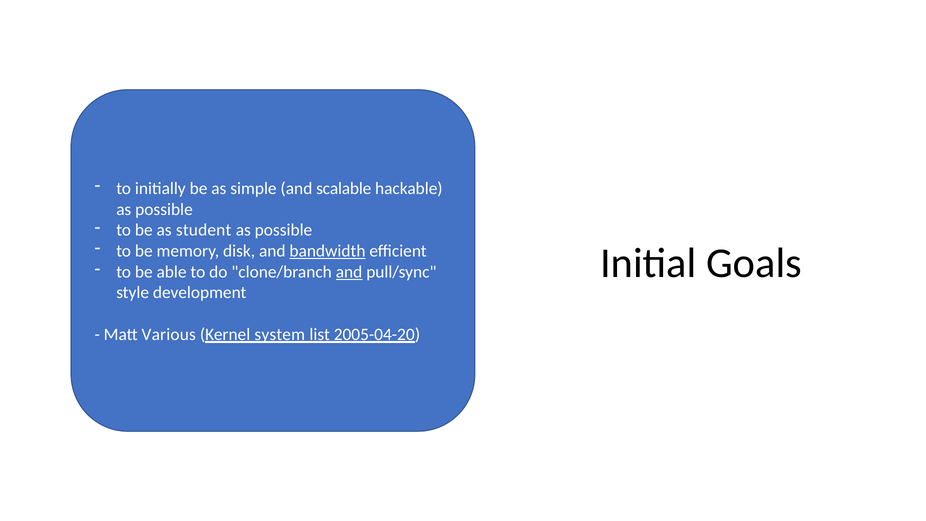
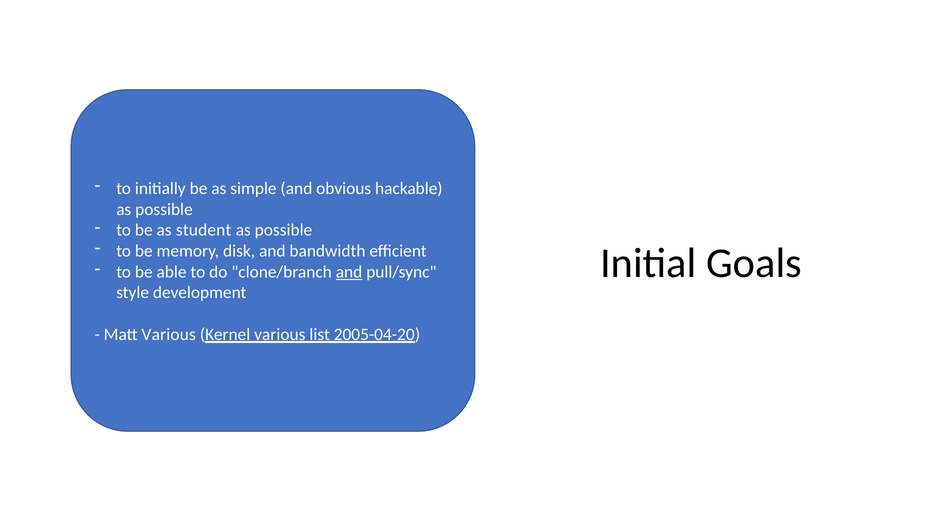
scalable: scalable -> obvious (344, 189)
bandwidth underline: present -> none (327, 251)
Kernel system: system -> various (280, 334)
